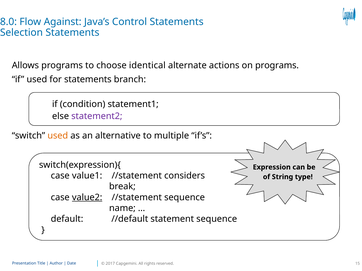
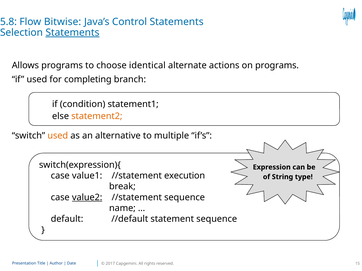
8.0: 8.0 -> 5.8 (8, 22)
Against: Against -> Bitwise (63, 22)
Statements underline: none -> present (72, 33)
for statements: statements -> completing (88, 80)
statement2 colour: purple -> orange (97, 116)
considers: considers -> execution (185, 176)
